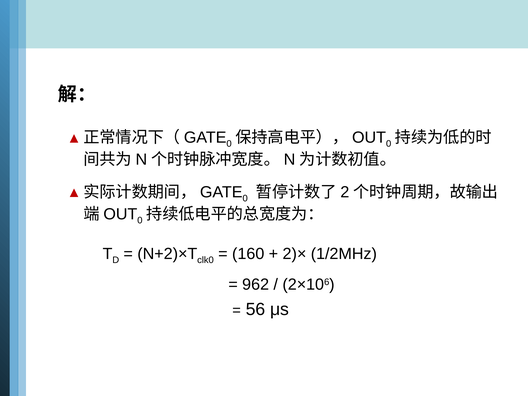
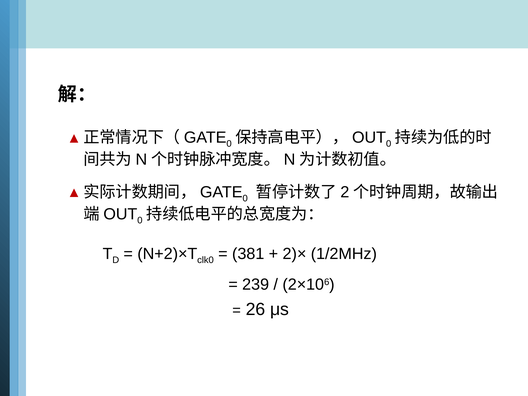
160: 160 -> 381 (248, 254)
962: 962 -> 239 (256, 285)
56: 56 -> 26 (255, 309)
